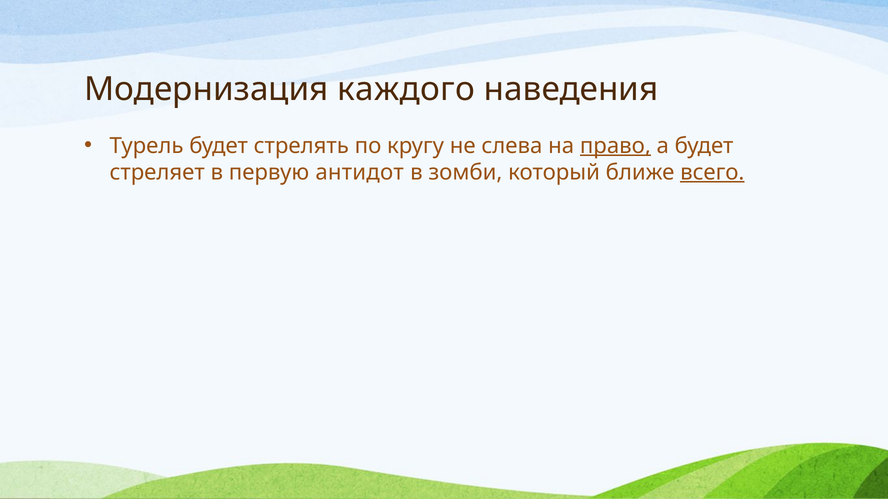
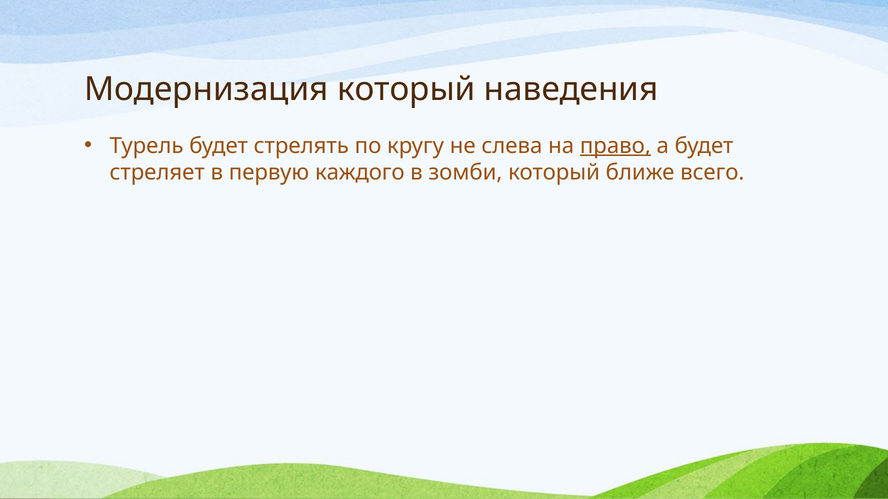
Модернизация каждого: каждого -> который (406, 89)
антидот: антидот -> каждого (360, 172)
всего underline: present -> none (712, 172)
